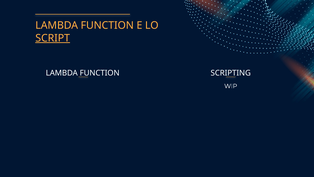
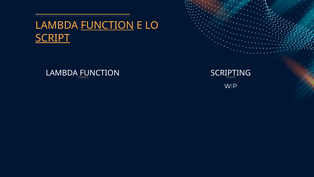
FUNCTION underline: none -> present (107, 25)
